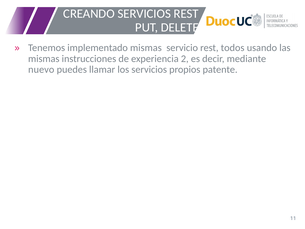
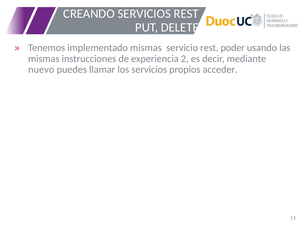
todos: todos -> poder (233, 48)
patente: patente -> acceder (220, 70)
